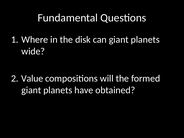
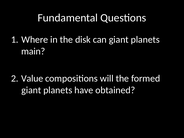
wide: wide -> main (33, 51)
